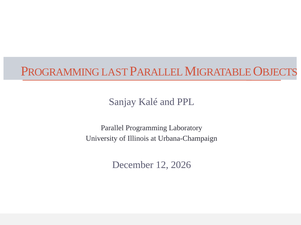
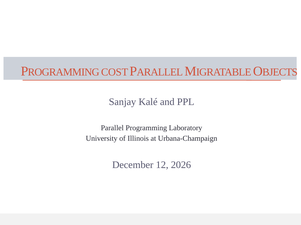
LAST: LAST -> COST (115, 72)
